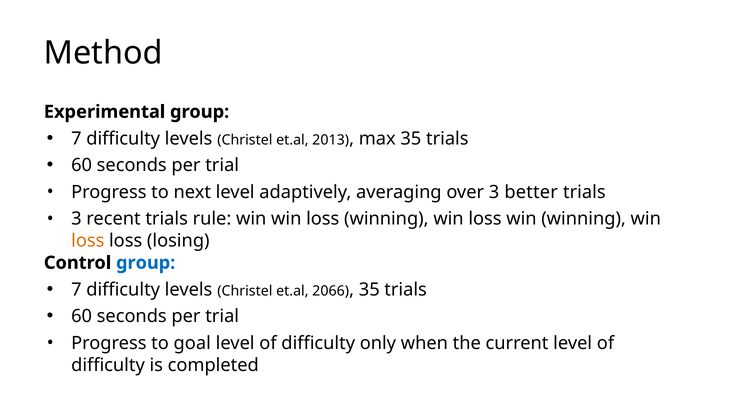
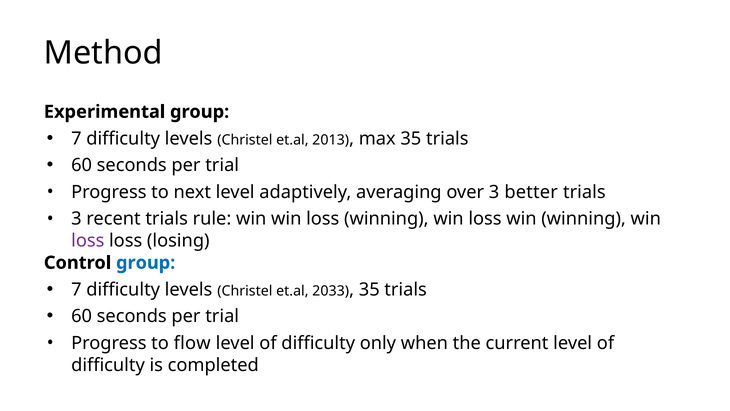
loss colour: orange -> purple (88, 241)
2066: 2066 -> 2033 (331, 291)
goal: goal -> flow (192, 343)
